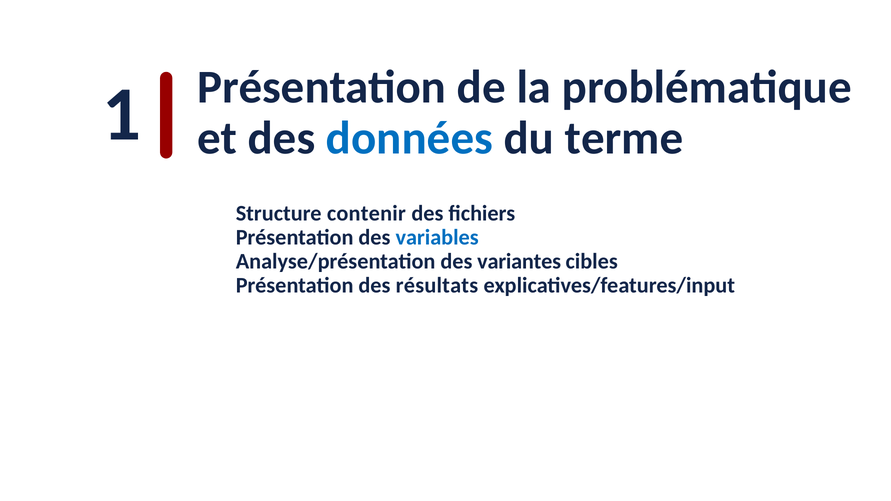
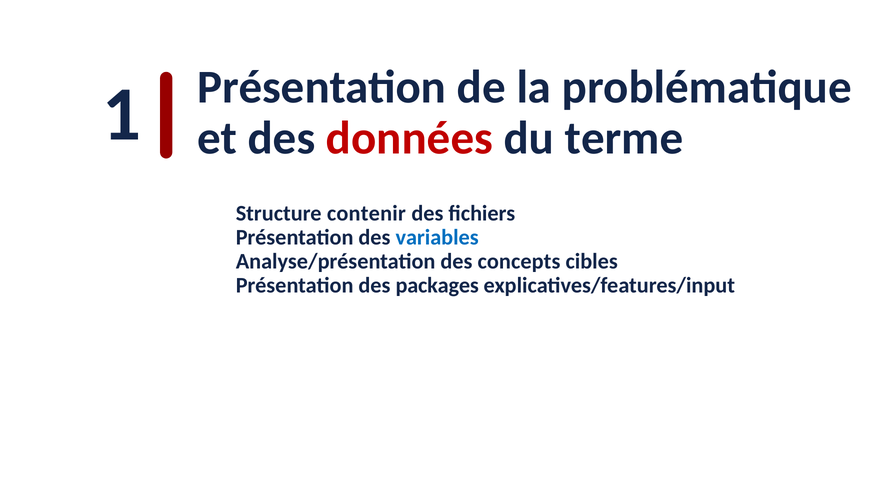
données colour: blue -> red (409, 138)
variantes: variantes -> concepts (519, 262)
résultats: résultats -> packages (437, 286)
